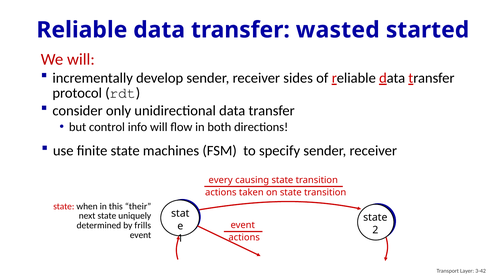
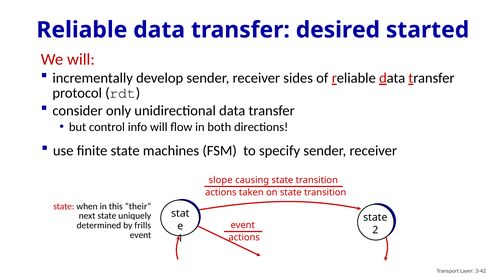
wasted: wasted -> desired (338, 30)
every: every -> slope (221, 181)
